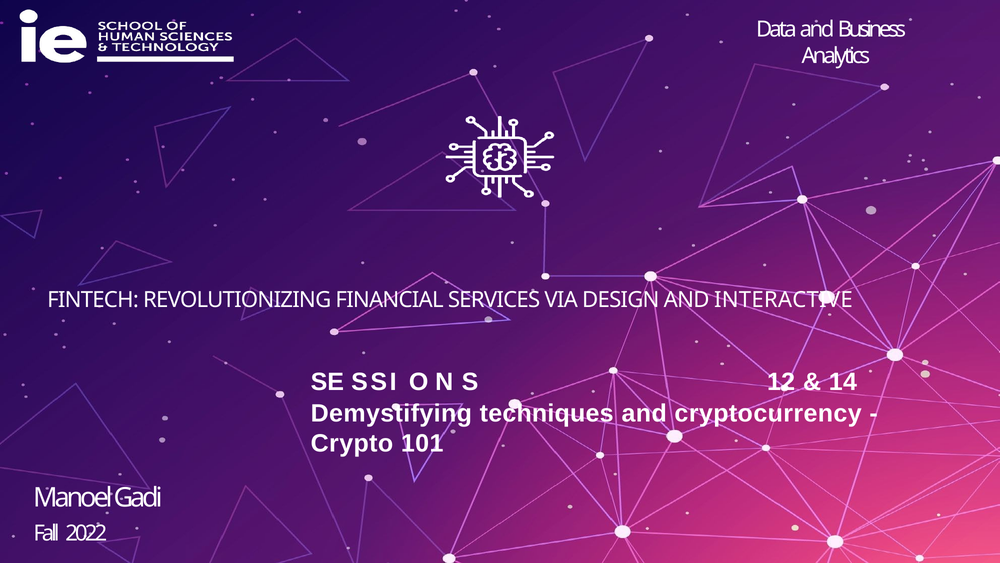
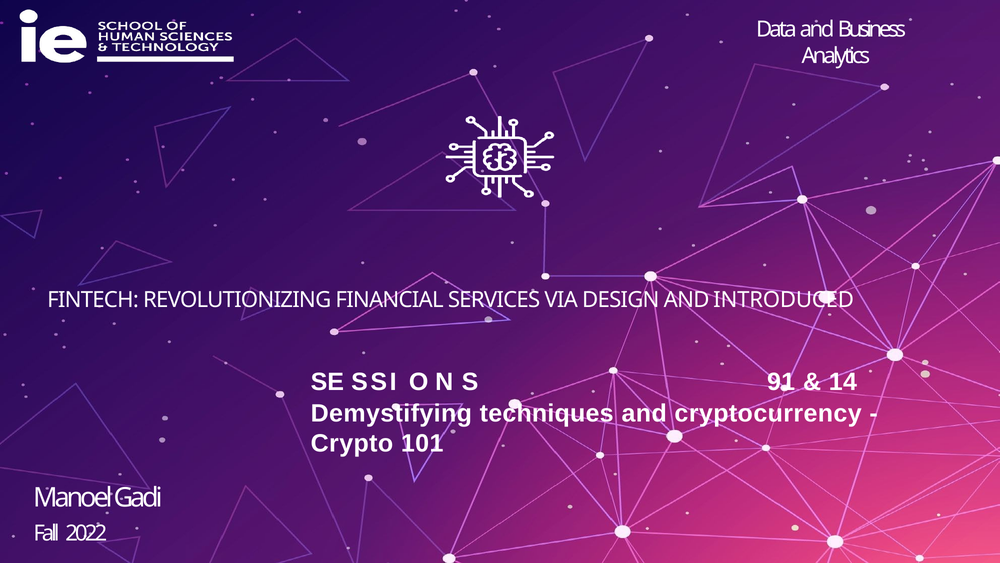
INTERACTIVE: INTERACTIVE -> INTRODUCED (784, 299)
12: 12 -> 91 (781, 382)
